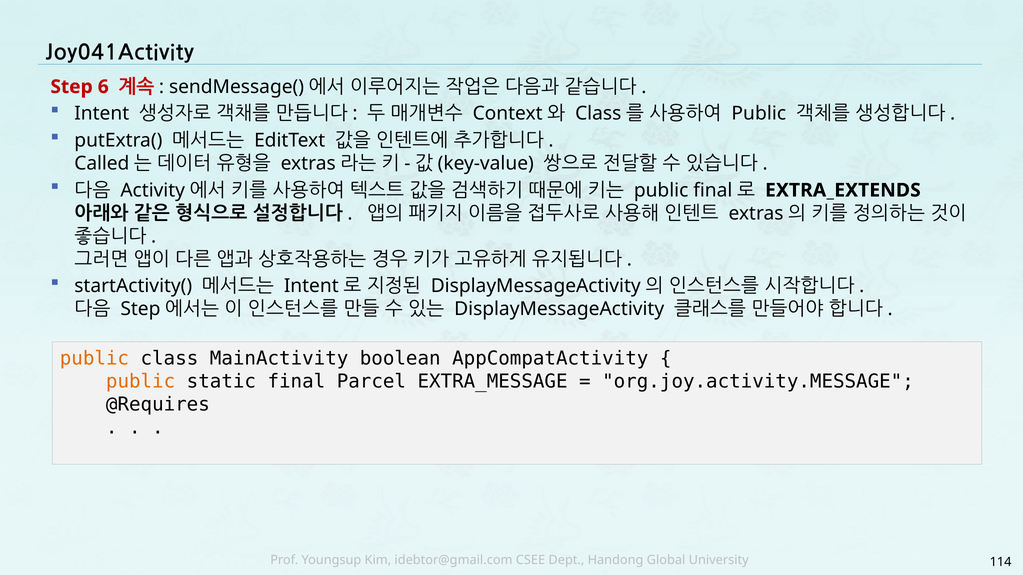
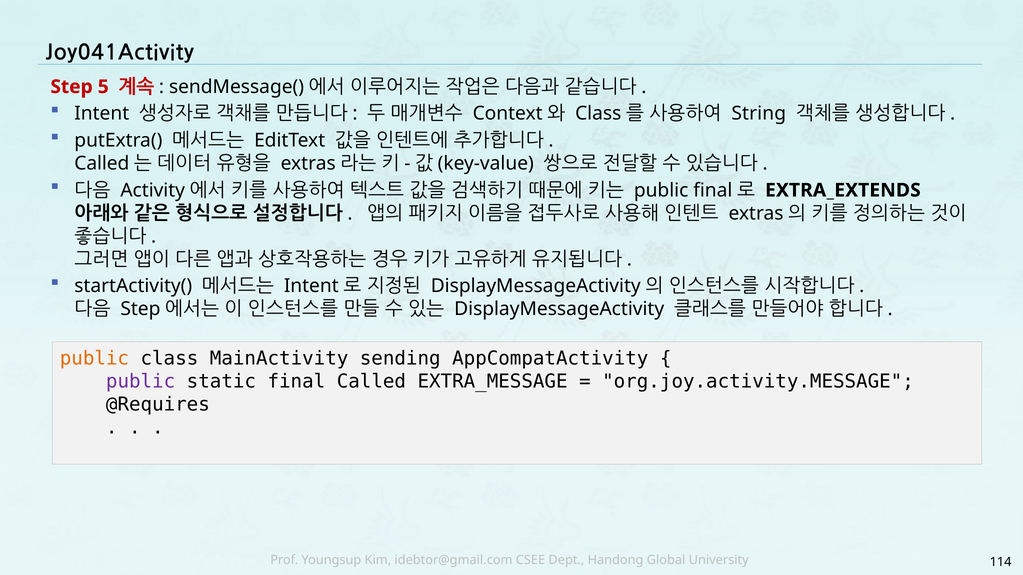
6: 6 -> 5 (103, 87)
Public: Public -> String (759, 114)
boolean: boolean -> sending (400, 359)
public colour: orange -> purple (141, 382)
final Parcel: Parcel -> Called (371, 382)
